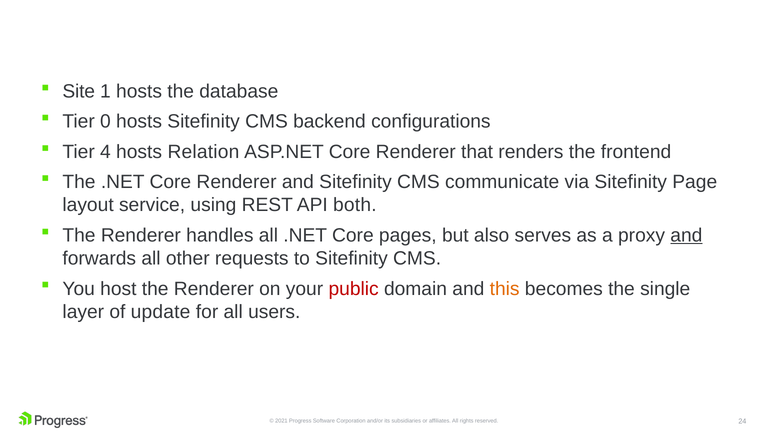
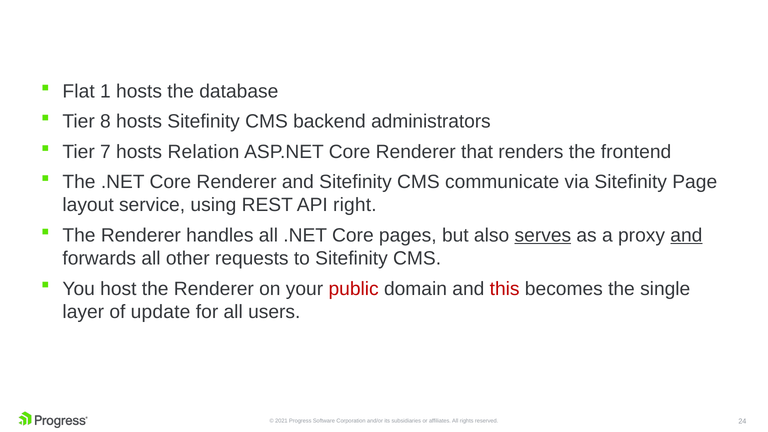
Site: Site -> Flat (79, 91)
0: 0 -> 8 (105, 122)
configurations: configurations -> administrators (431, 122)
4: 4 -> 7 (105, 152)
both: both -> right (355, 205)
serves underline: none -> present (543, 235)
this colour: orange -> red (505, 289)
